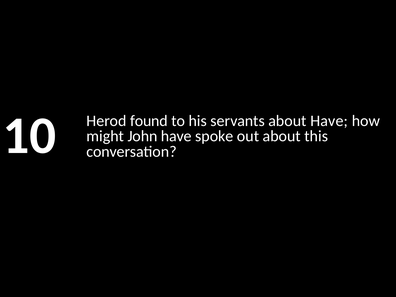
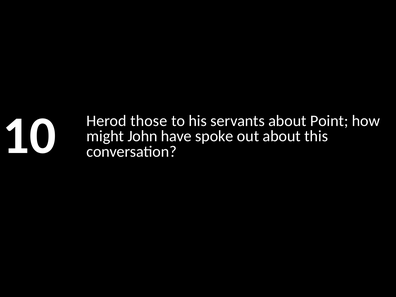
found: found -> those (149, 121)
about Have: Have -> Point (329, 121)
